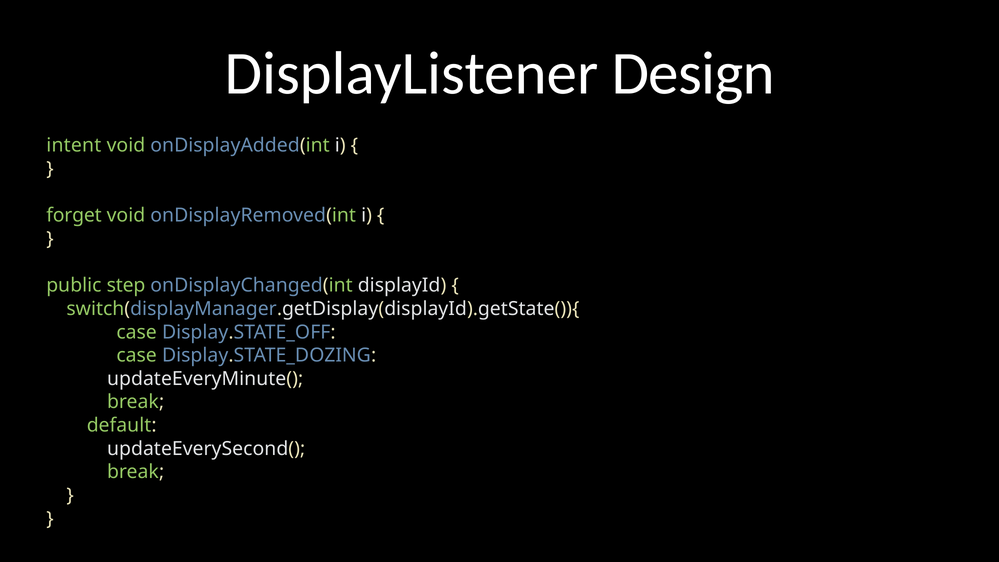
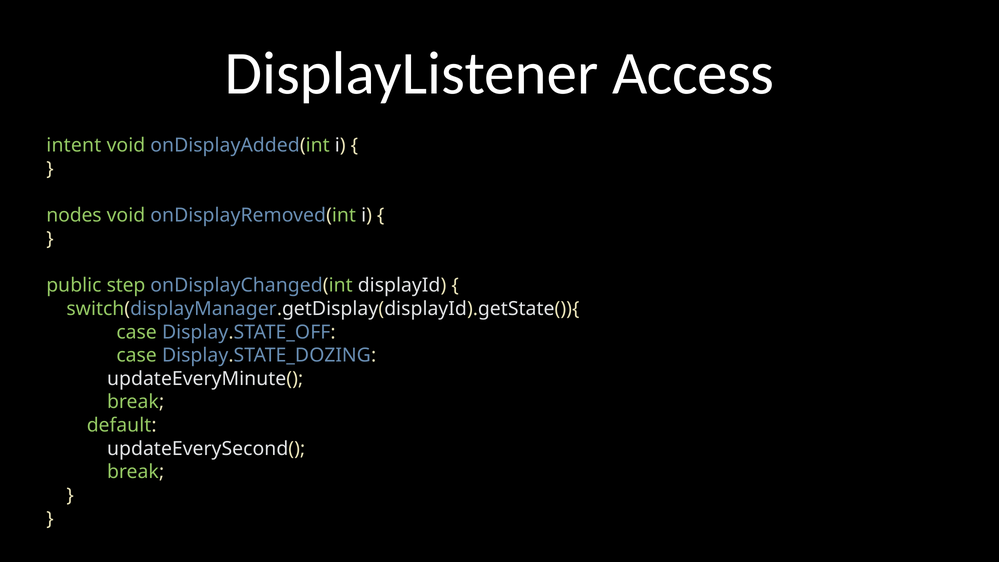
Design: Design -> Access (693, 74)
forget: forget -> nodes (74, 215)
